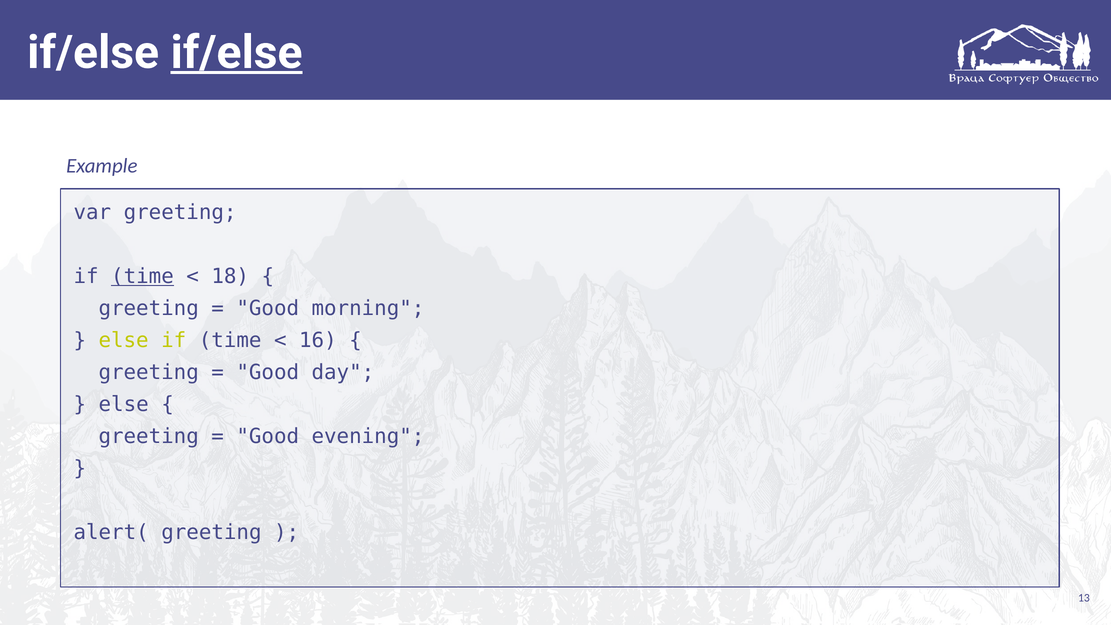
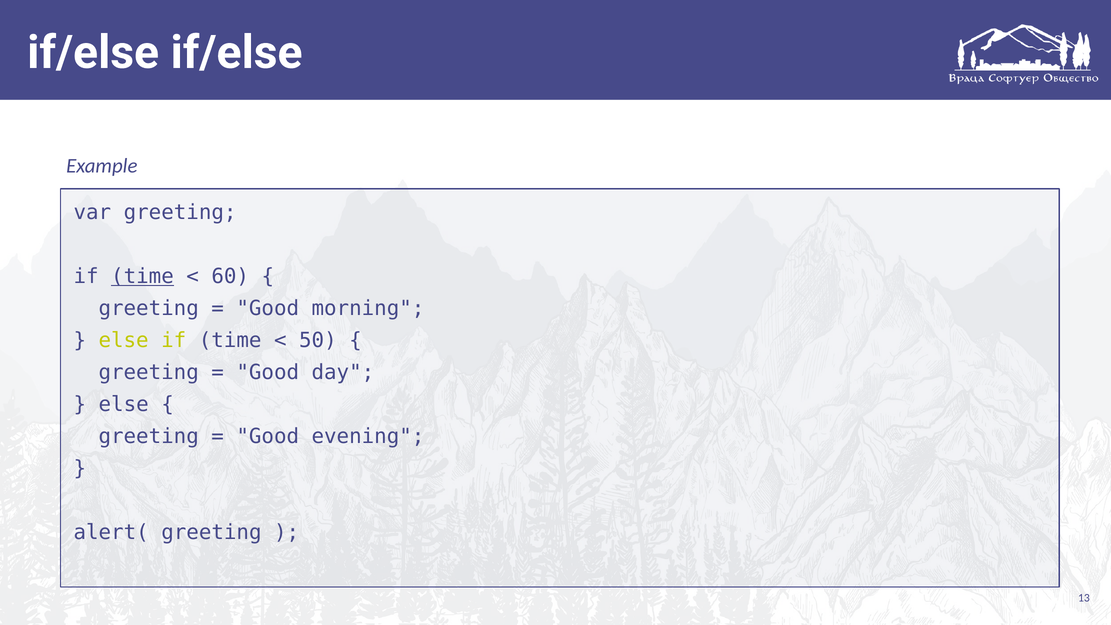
if/else underline: present -> none (237, 53)
18: 18 -> 60 (230, 276)
16: 16 -> 50 (318, 340)
